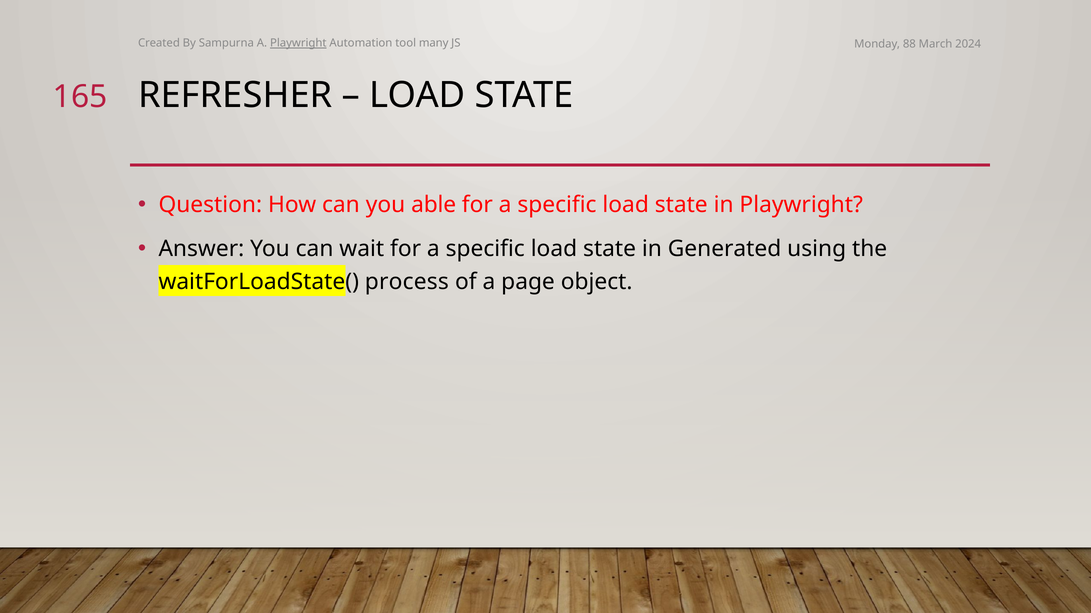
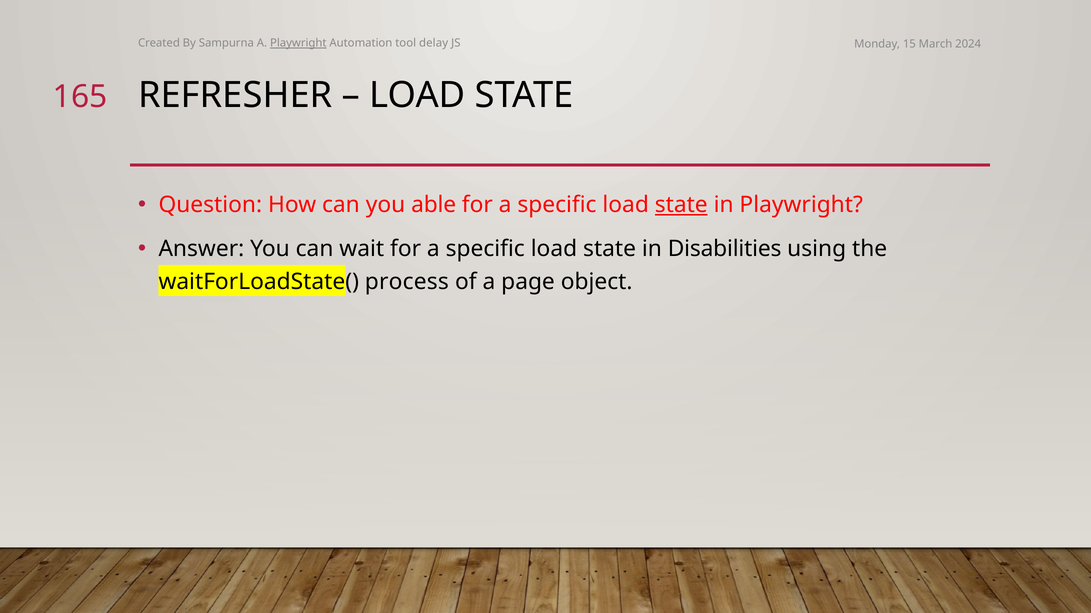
many: many -> delay (434, 43)
88: 88 -> 15 (909, 44)
state underline: none -> present (681, 205)
Generated: Generated -> Disabilities (725, 249)
